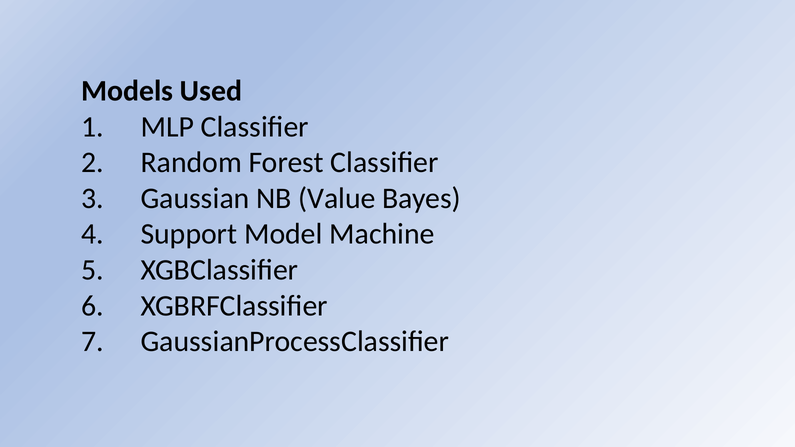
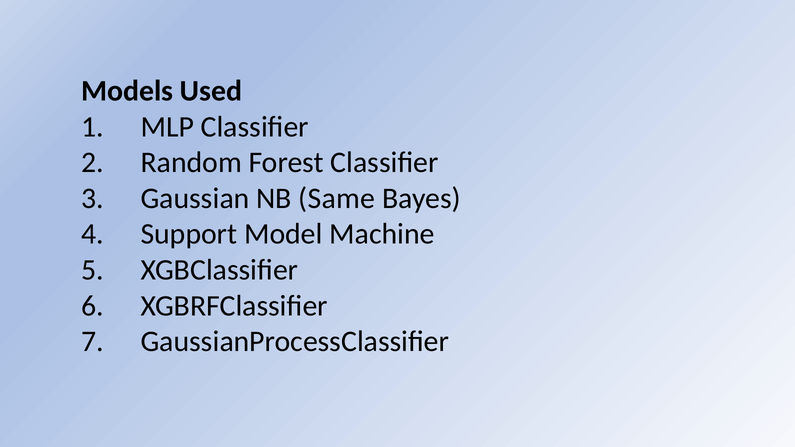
Value: Value -> Same (337, 198)
